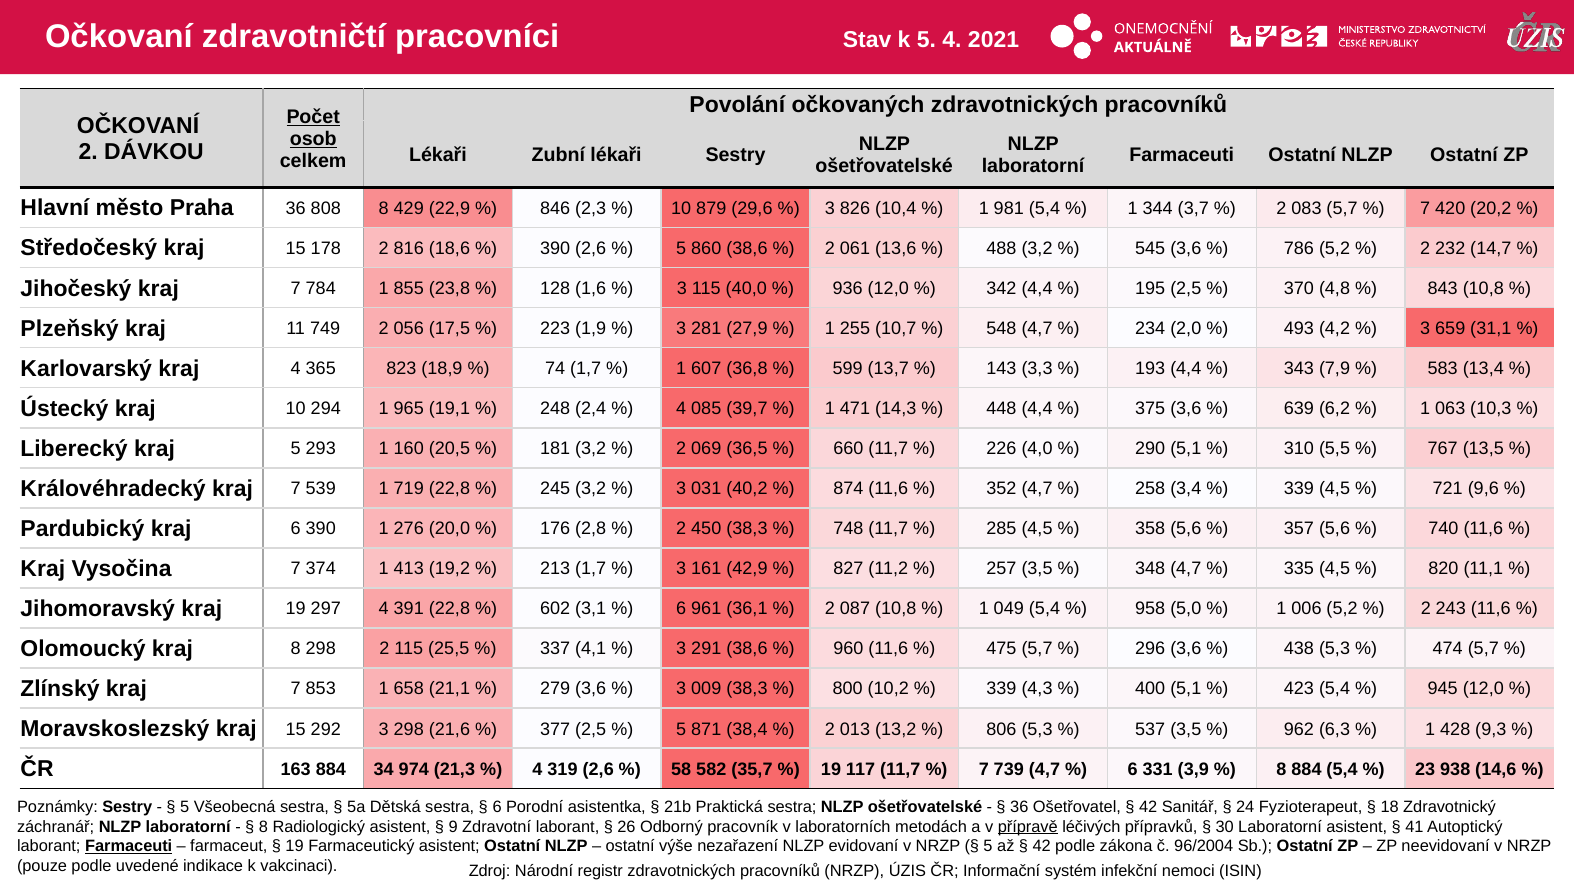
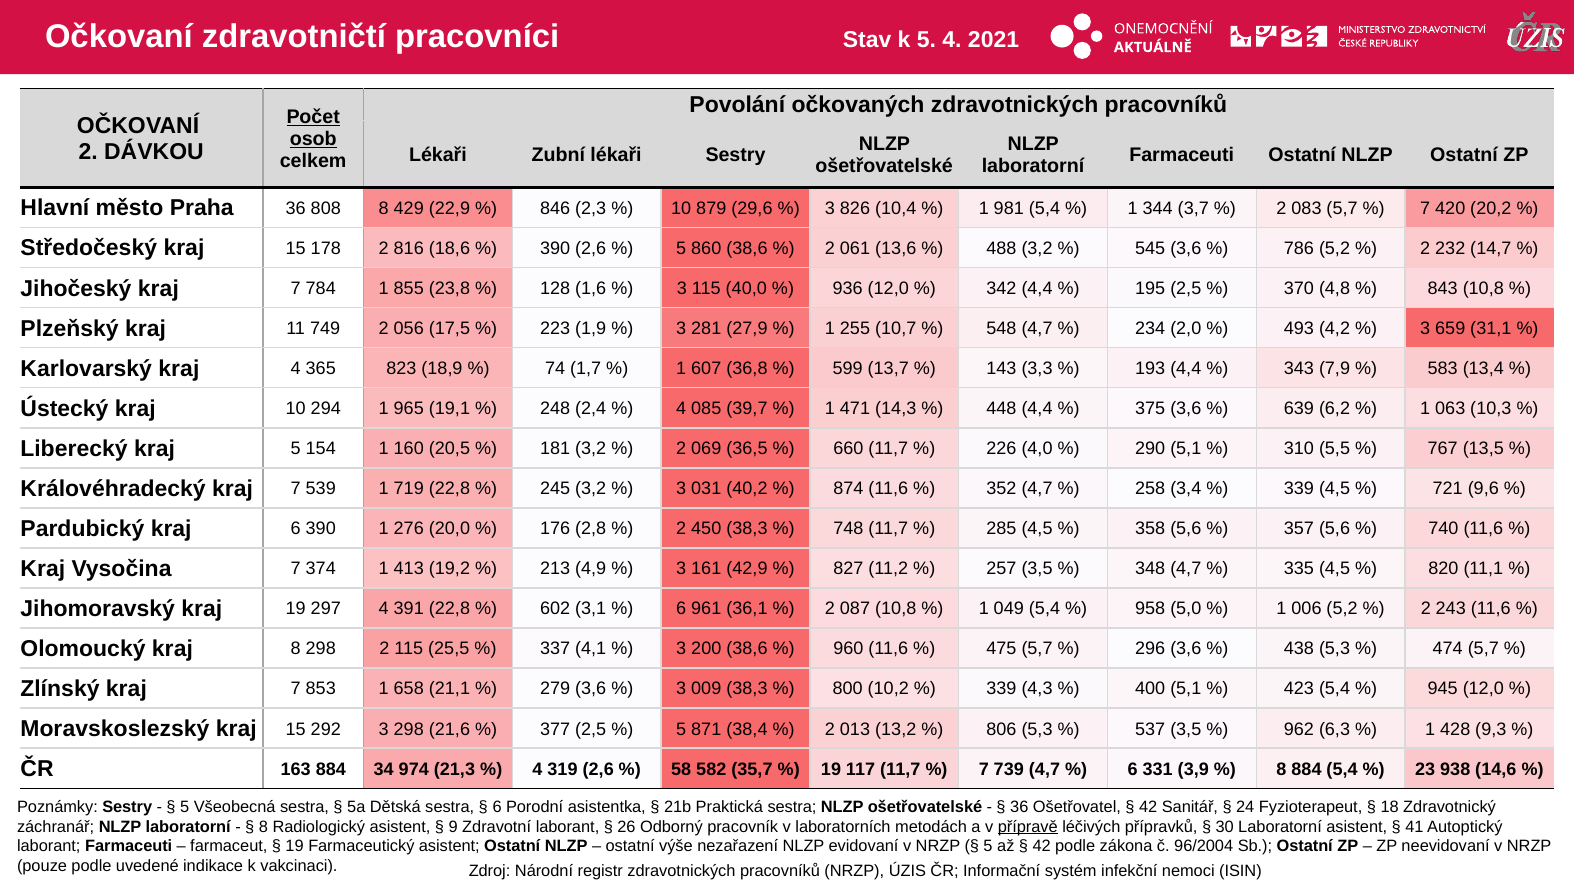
293: 293 -> 154 (321, 449)
213 1,7: 1,7 -> 4,9 (591, 569)
291: 291 -> 200 (706, 649)
Farmaceuti underline: present -> none (129, 847)
